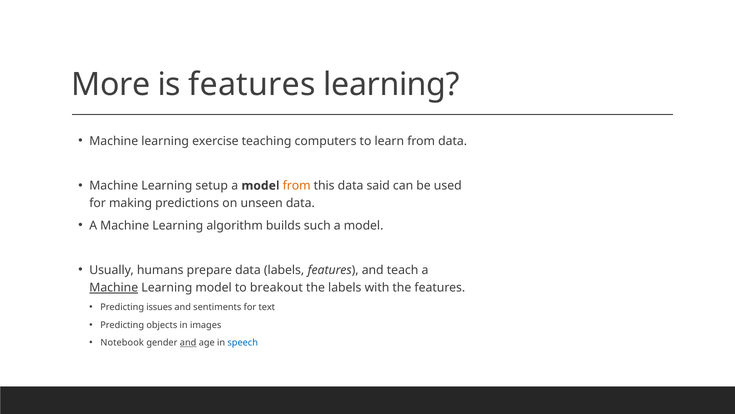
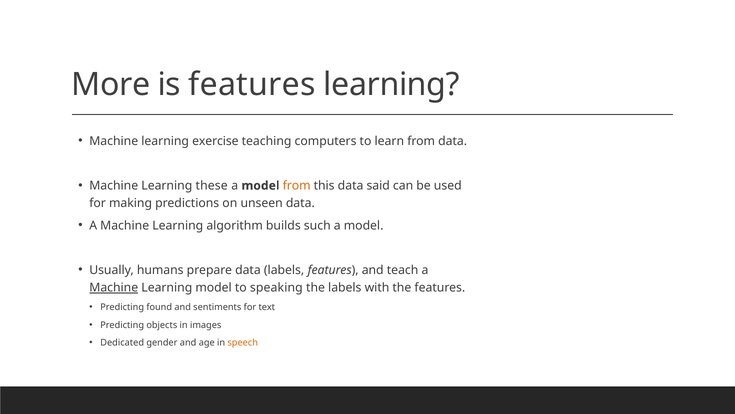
setup: setup -> these (212, 185)
breakout: breakout -> speaking (276, 287)
issues: issues -> found (159, 307)
Notebook: Notebook -> Dedicated (122, 342)
and underline: present -> none (188, 342)
speech colour: blue -> orange (243, 342)
